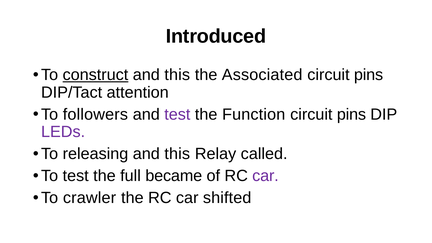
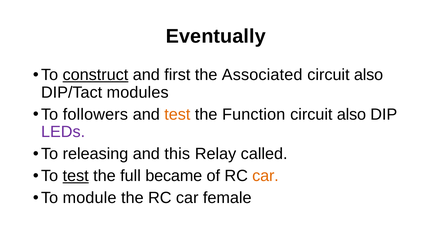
Introduced: Introduced -> Eventually (216, 36)
this: this -> first (177, 75)
pins: pins -> also (369, 75)
attention: attention -> modules (138, 92)
test colour: purple -> orange (177, 114)
pins: pins -> also (351, 114)
test underline: none -> present (76, 176)
car colour: purple -> orange (265, 176)
crawler: crawler -> module (90, 198)
shifted: shifted -> female (227, 198)
